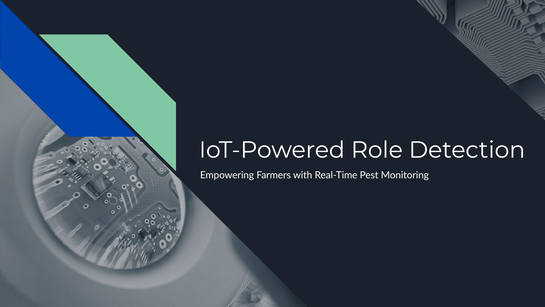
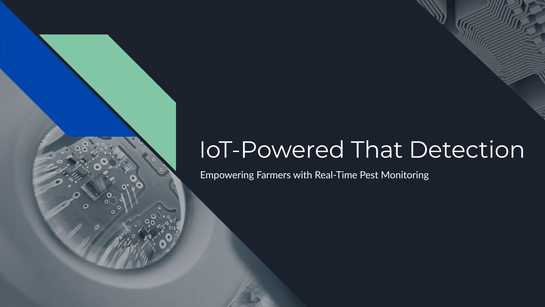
Role: Role -> That (377, 150)
